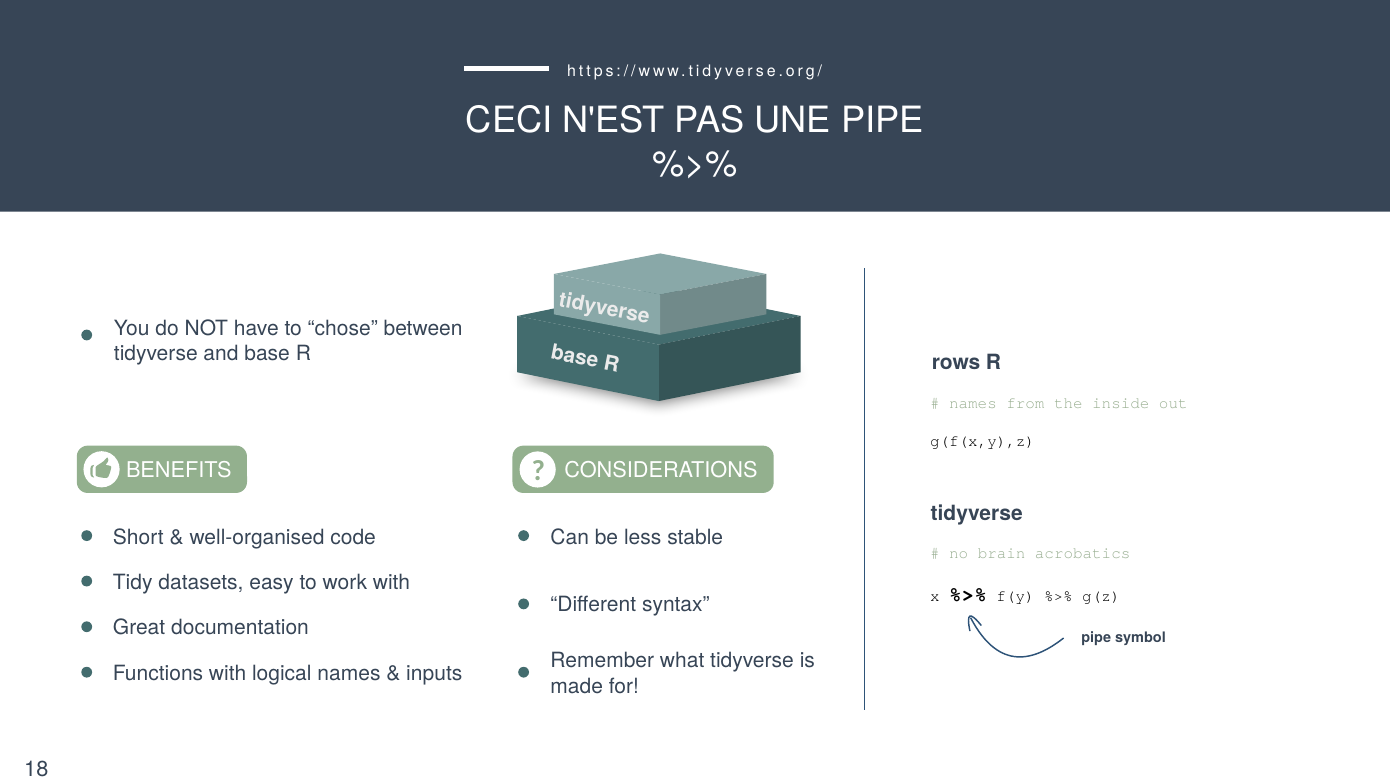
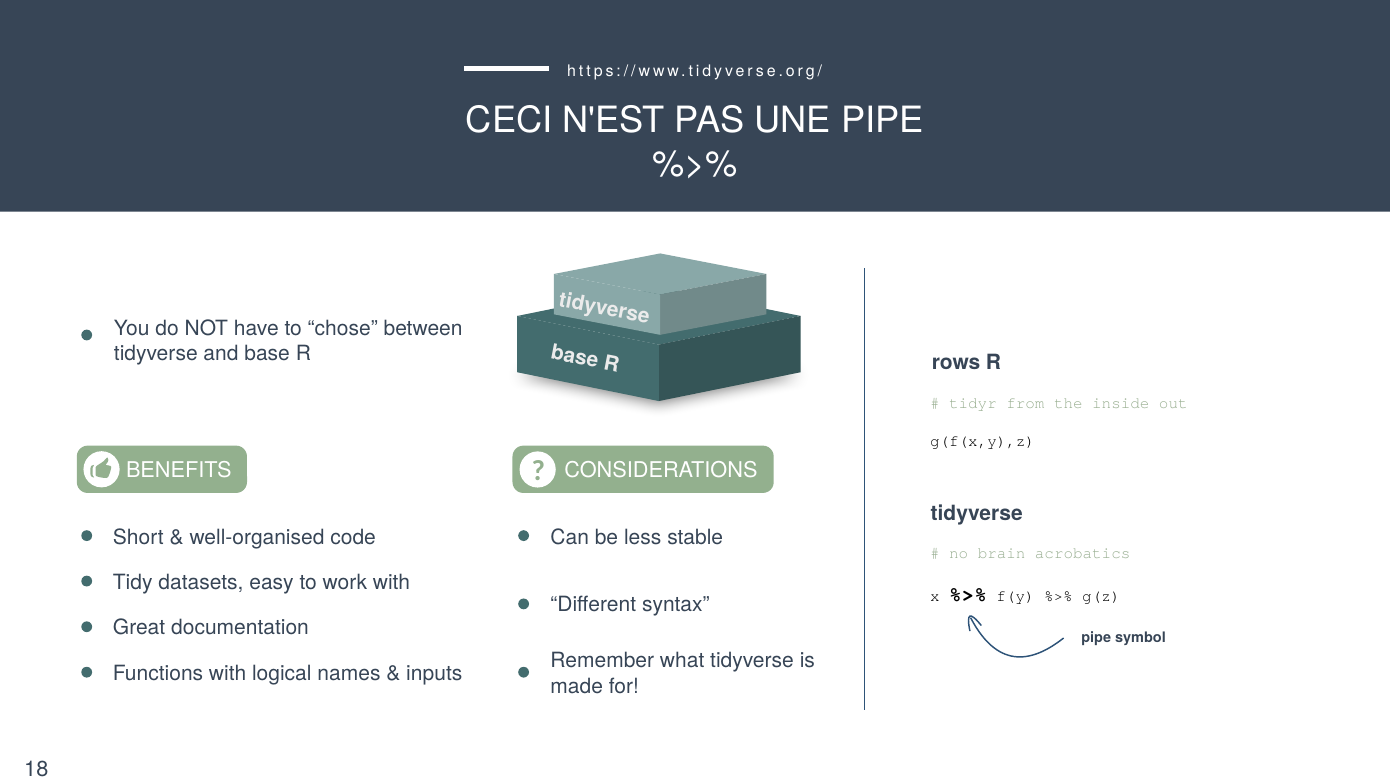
names: names -> tidyr (973, 403)
